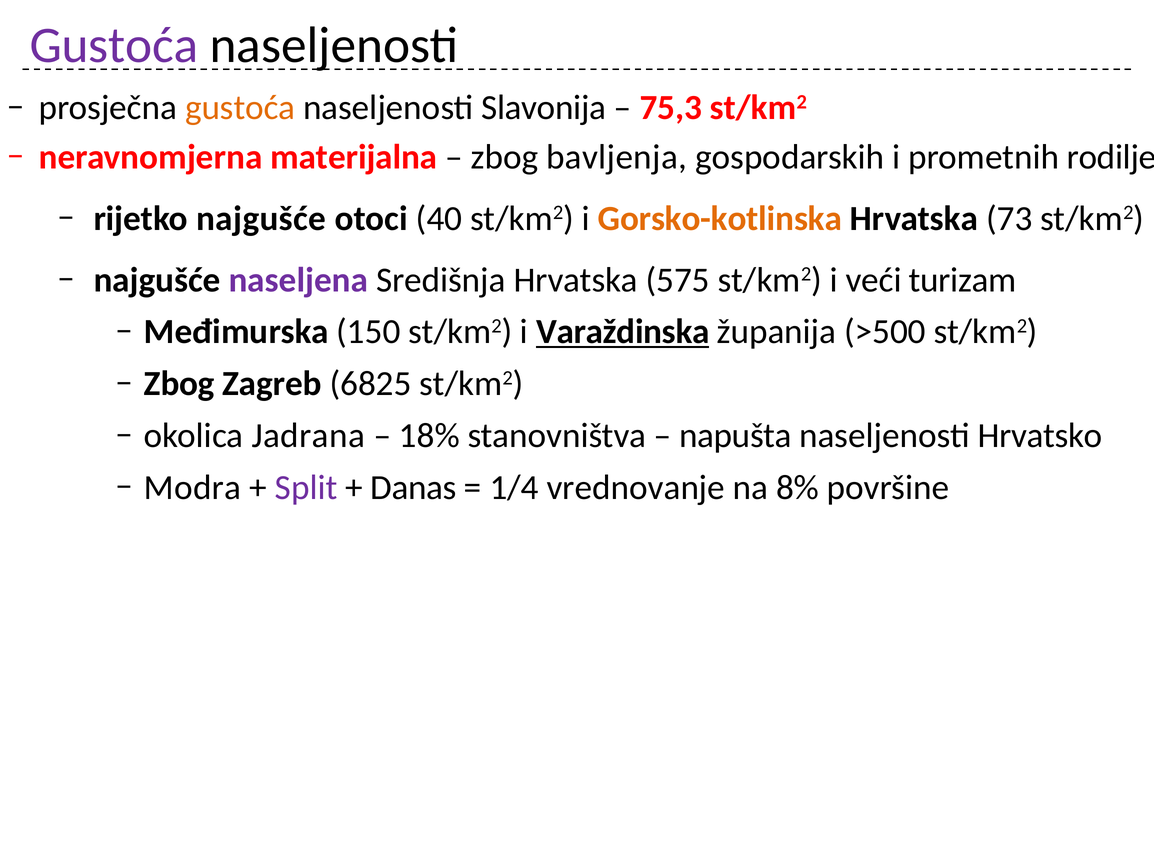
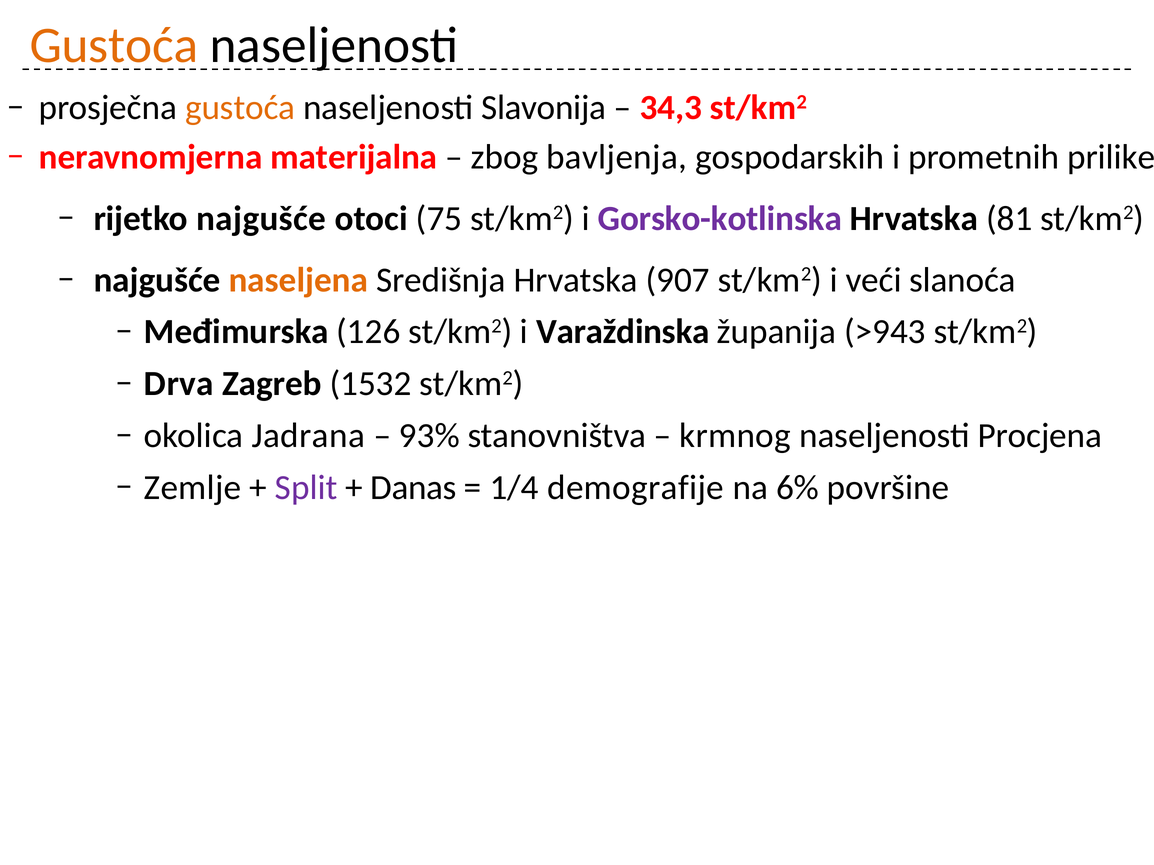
Gustoća colour: purple -> orange (114, 46)
75,3: 75,3 -> 34,3 (671, 108)
rodilje: rodilje -> prilike (1111, 157)
40: 40 -> 75 (439, 219)
Gorsko-kotlinska colour: orange -> purple (720, 219)
73: 73 -> 81 (1009, 219)
naseljena colour: purple -> orange (298, 280)
575: 575 -> 907 (678, 280)
turizam: turizam -> slanoća (962, 280)
150: 150 -> 126 (368, 332)
Varaždinska underline: present -> none (623, 332)
>500: >500 -> >943 (885, 332)
Zbog: Zbog -> Drva (179, 384)
6825: 6825 -> 1532 (371, 384)
18%: 18% -> 93% (429, 436)
napušta: napušta -> krmnog (735, 436)
Hrvatsko: Hrvatsko -> Procjena (1040, 436)
Modra: Modra -> Zemlje (193, 488)
vrednovanje: vrednovanje -> demografije (636, 488)
8%: 8% -> 6% (798, 488)
